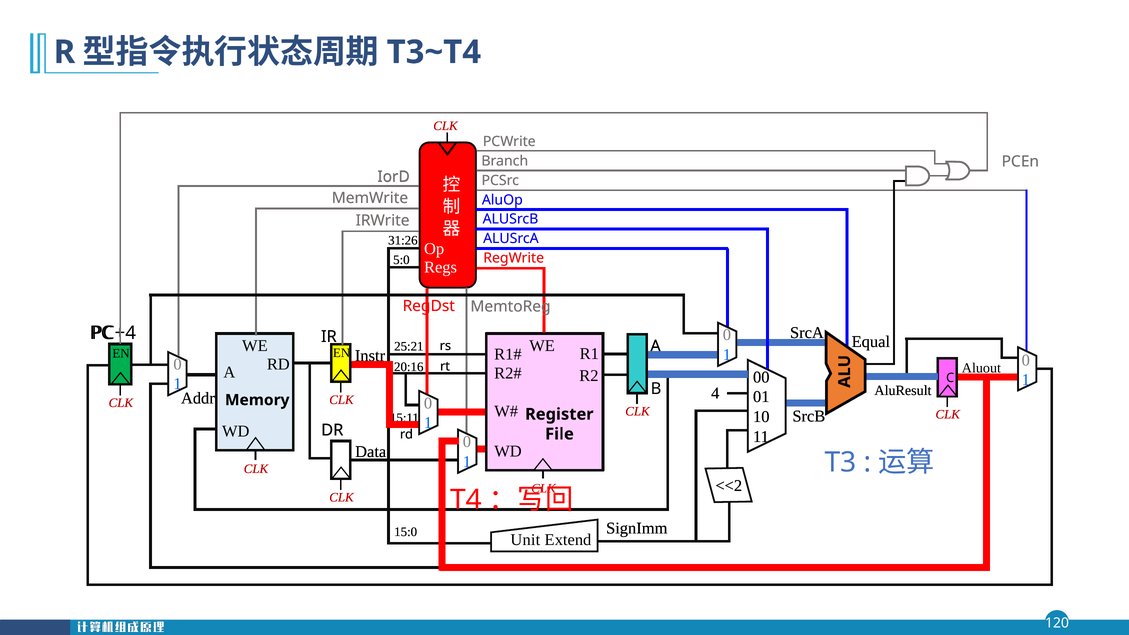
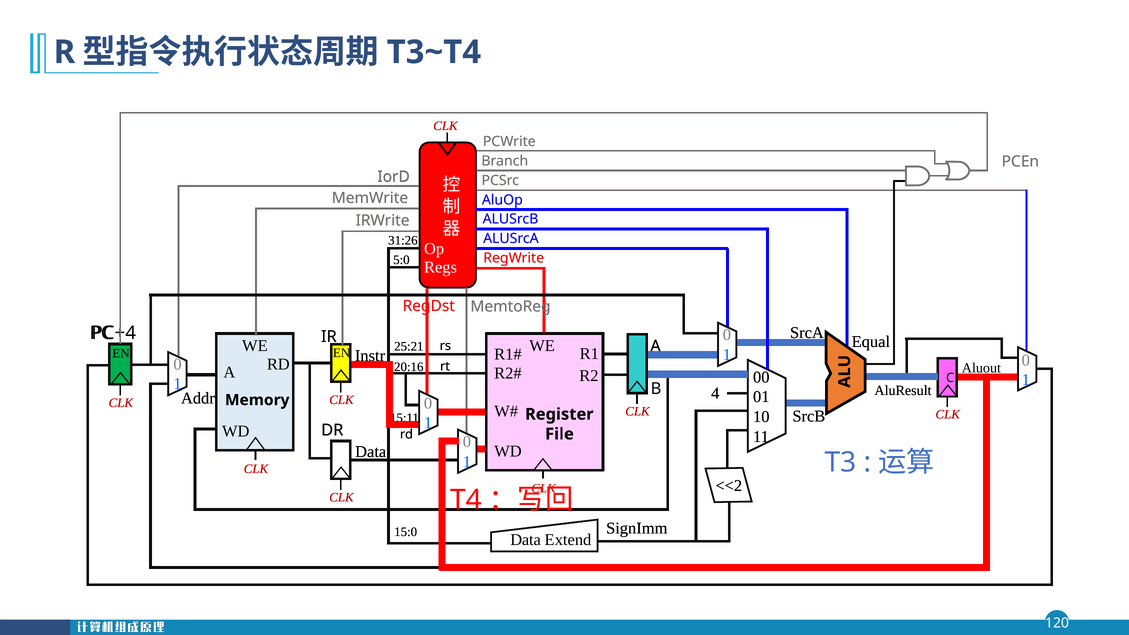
Unit: Unit -> Data (526, 540)
